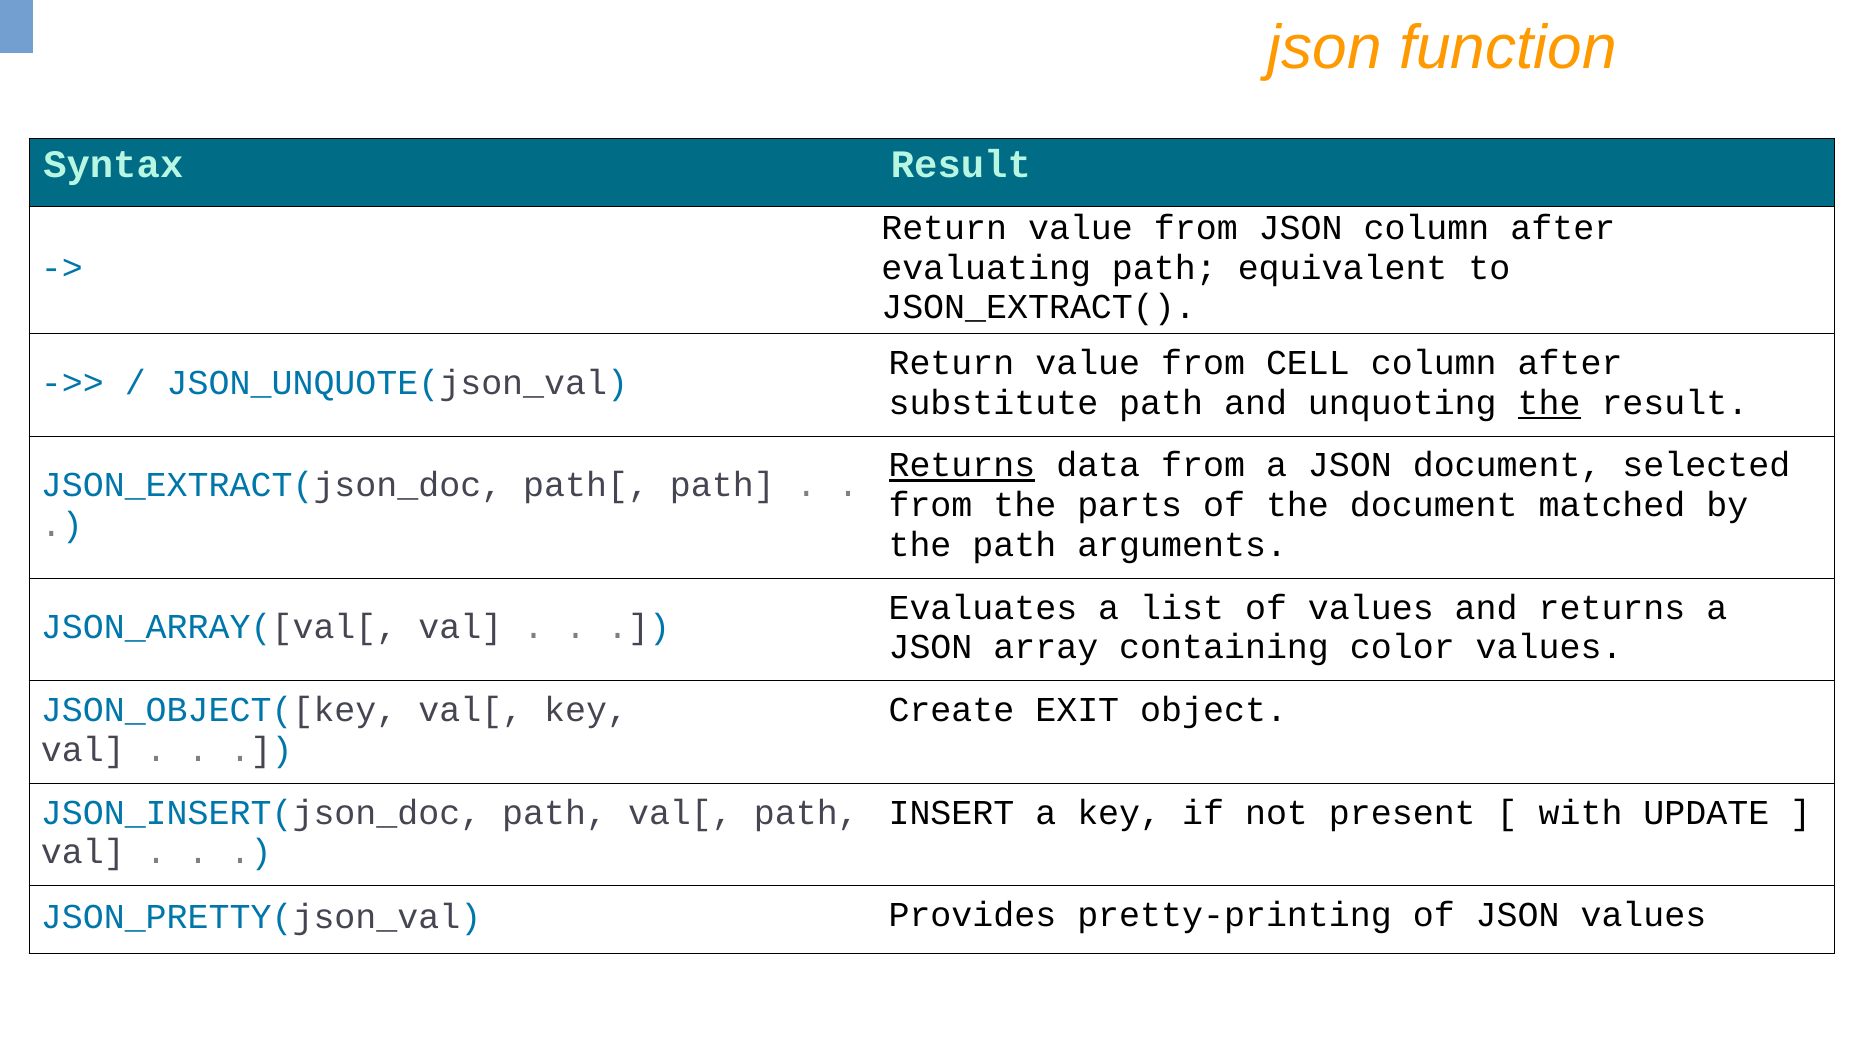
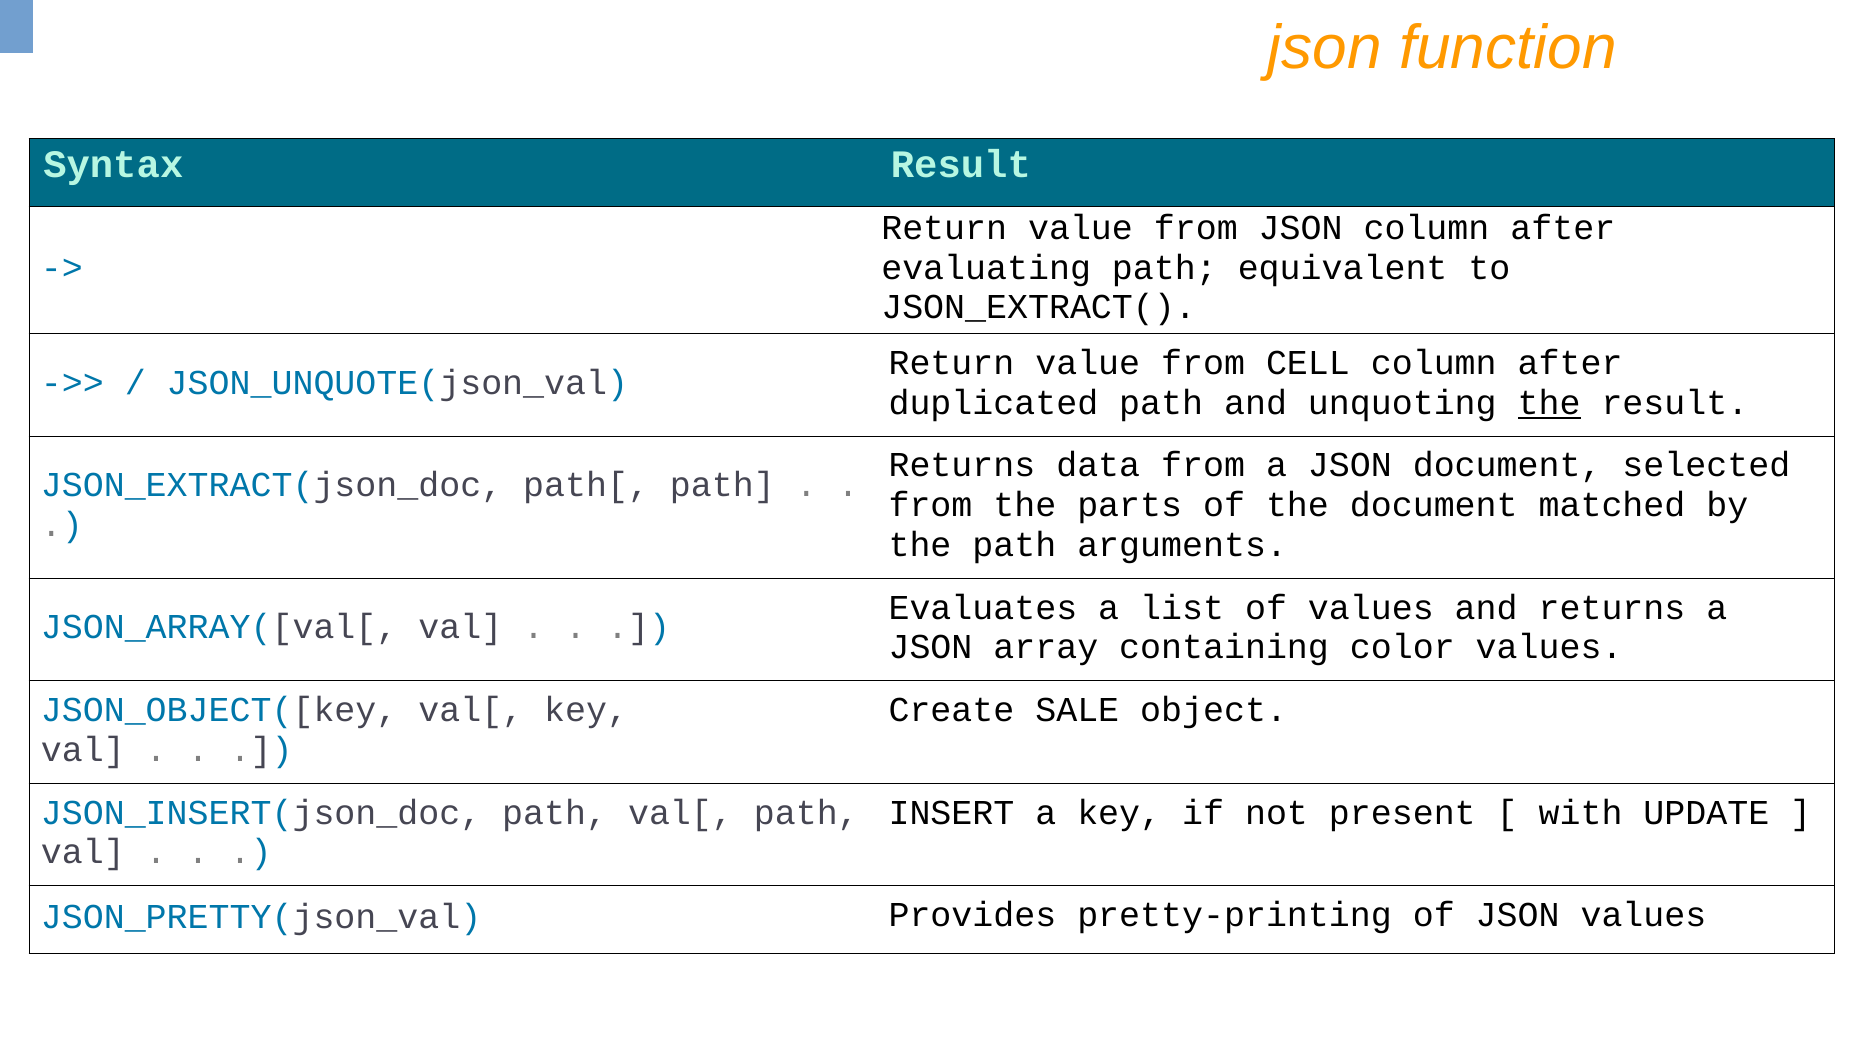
substitute: substitute -> duplicated (993, 403)
Returns underline: present -> none (962, 466)
EXIT: EXIT -> SALE (1077, 710)
